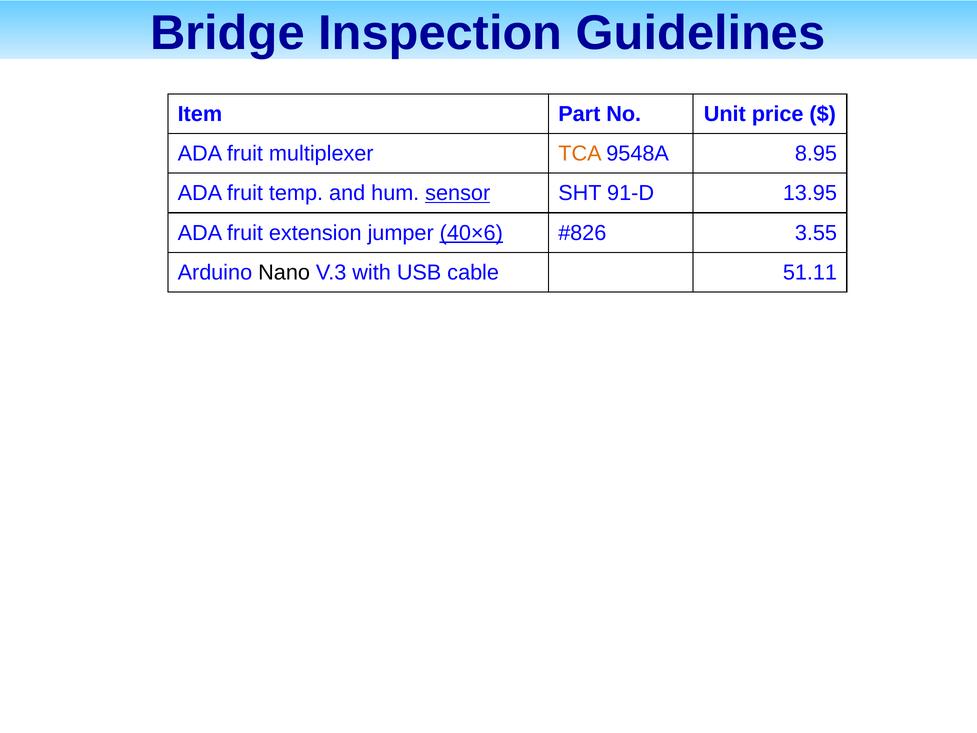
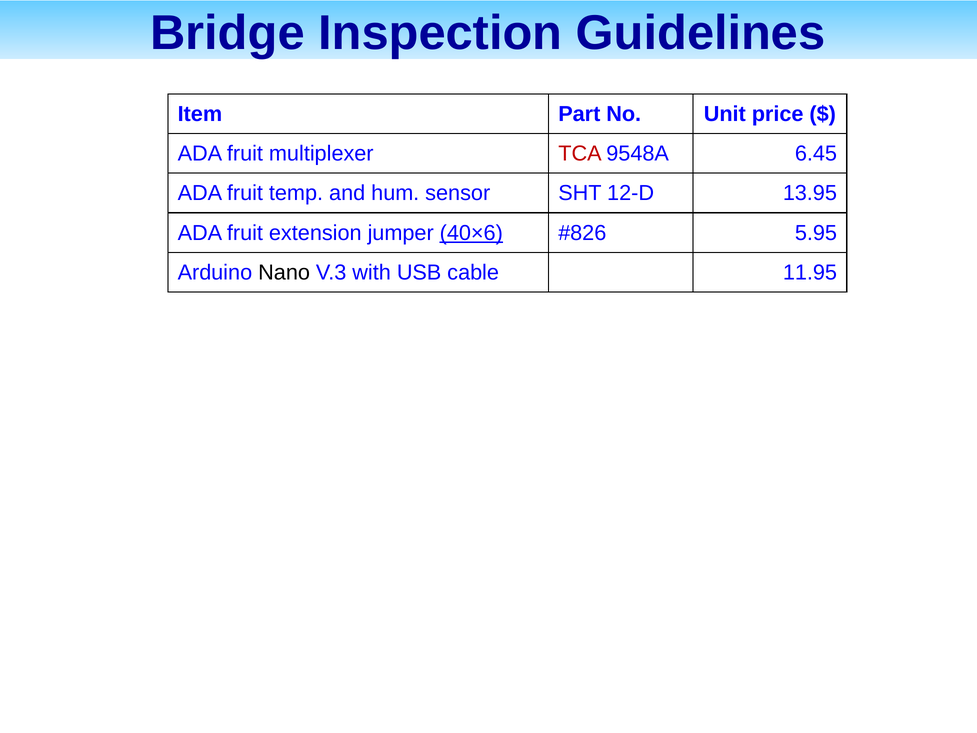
TCA colour: orange -> red (580, 154)
8.95: 8.95 -> 6.45 (816, 154)
sensor underline: present -> none (458, 193)
91-D: 91-D -> 12-D (631, 193)
3.55: 3.55 -> 5.95 (816, 233)
51.11: 51.11 -> 11.95 (810, 272)
